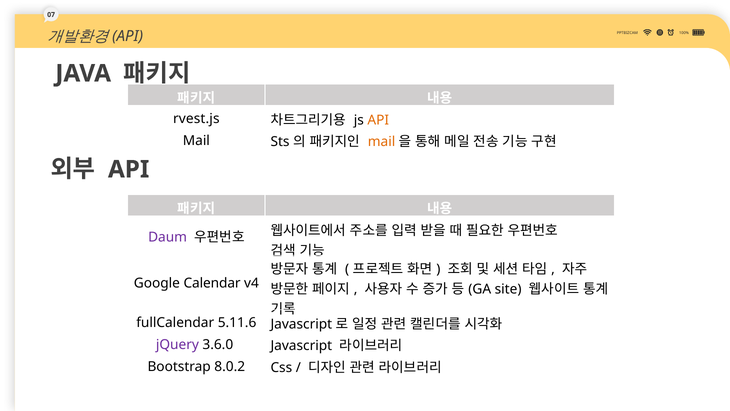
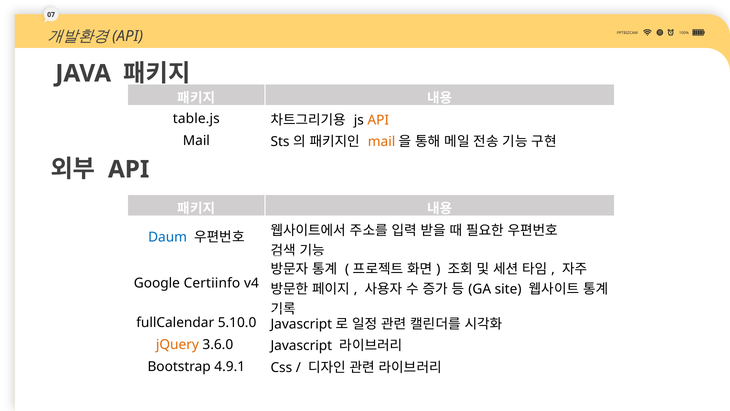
rvest.js: rvest.js -> table.js (196, 119)
Daum colour: purple -> blue (168, 237)
Calendar: Calendar -> Certiinfo (212, 283)
5.11.6: 5.11.6 -> 5.10.0 (237, 322)
jQuery colour: purple -> orange (177, 344)
8.0.2: 8.0.2 -> 4.9.1 (230, 366)
